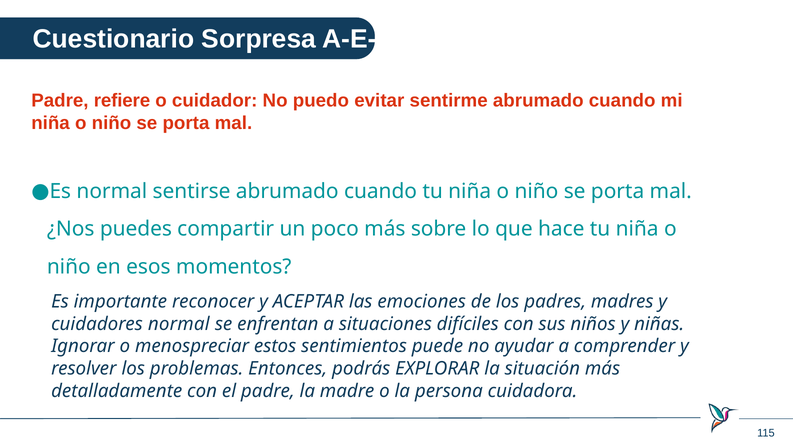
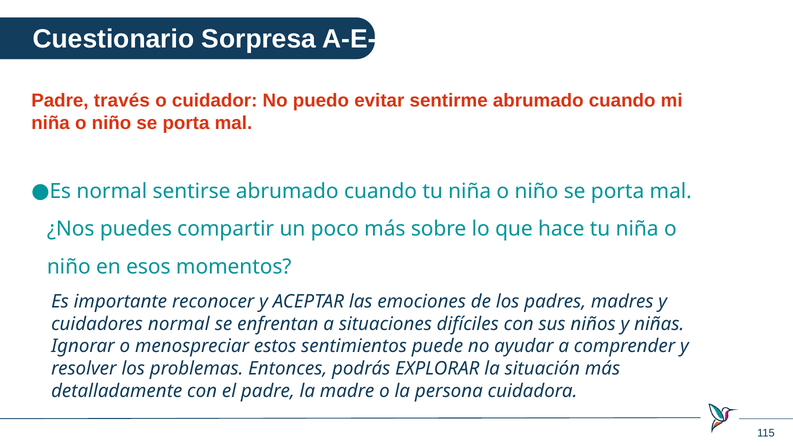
refiere: refiere -> través (122, 101)
